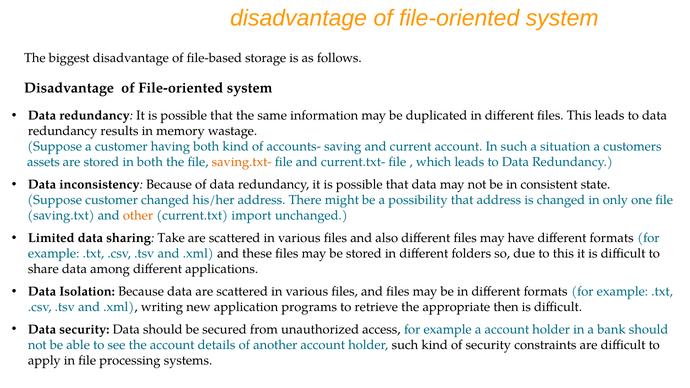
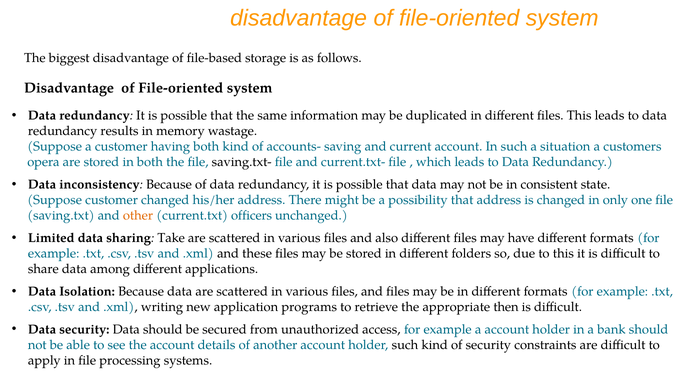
assets: assets -> opera (43, 162)
saving.txt- colour: orange -> black (242, 162)
import: import -> officers (252, 216)
